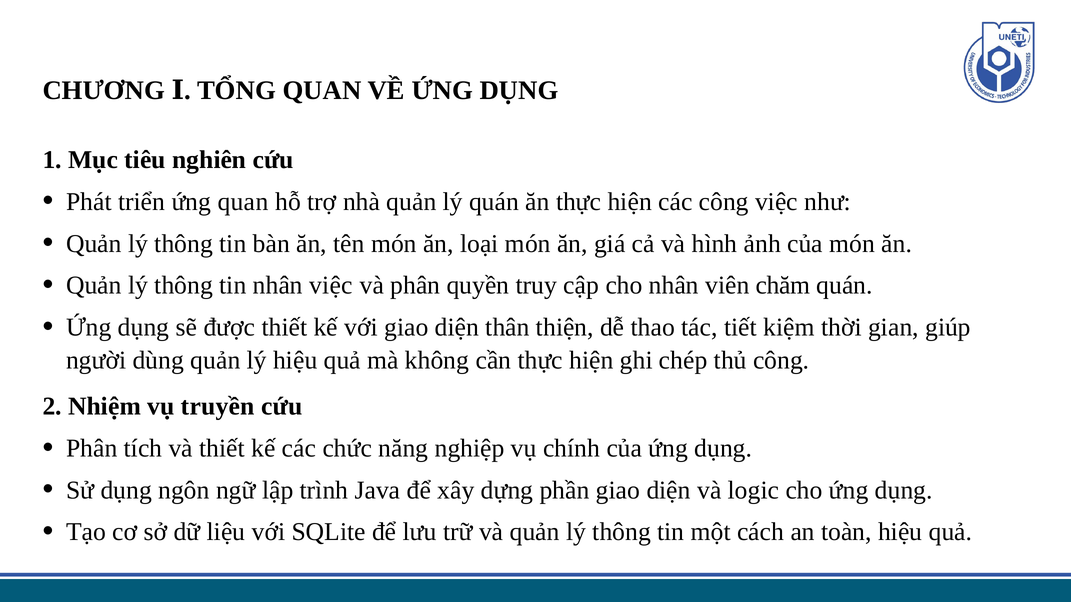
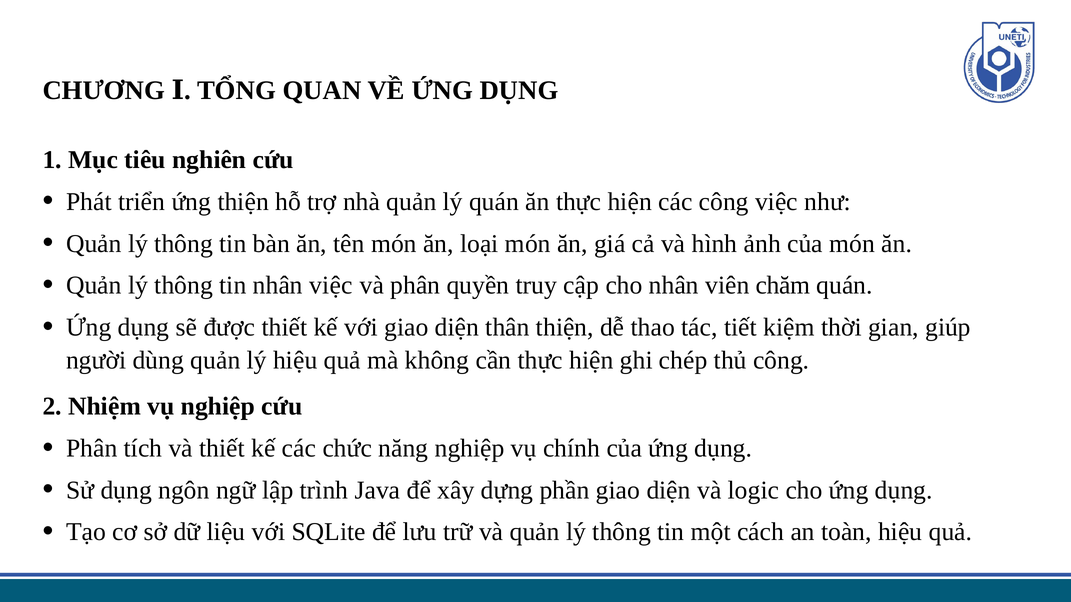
ứng quan: quan -> thiện (243, 202)
vụ truyền: truyền -> nghiệp (218, 407)
